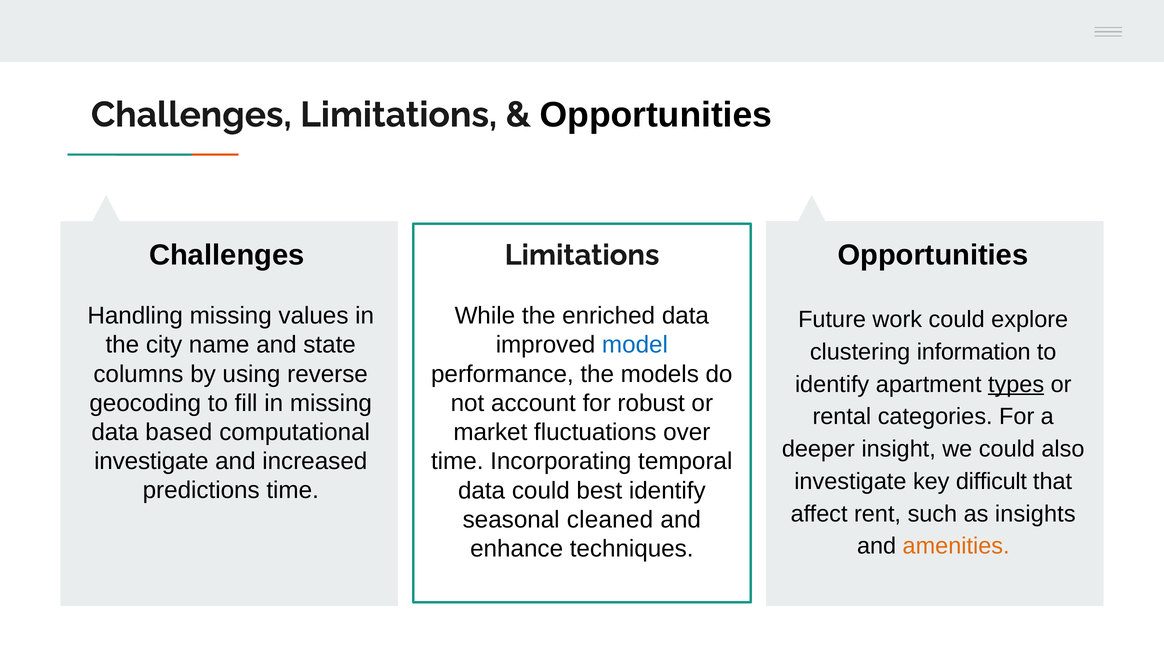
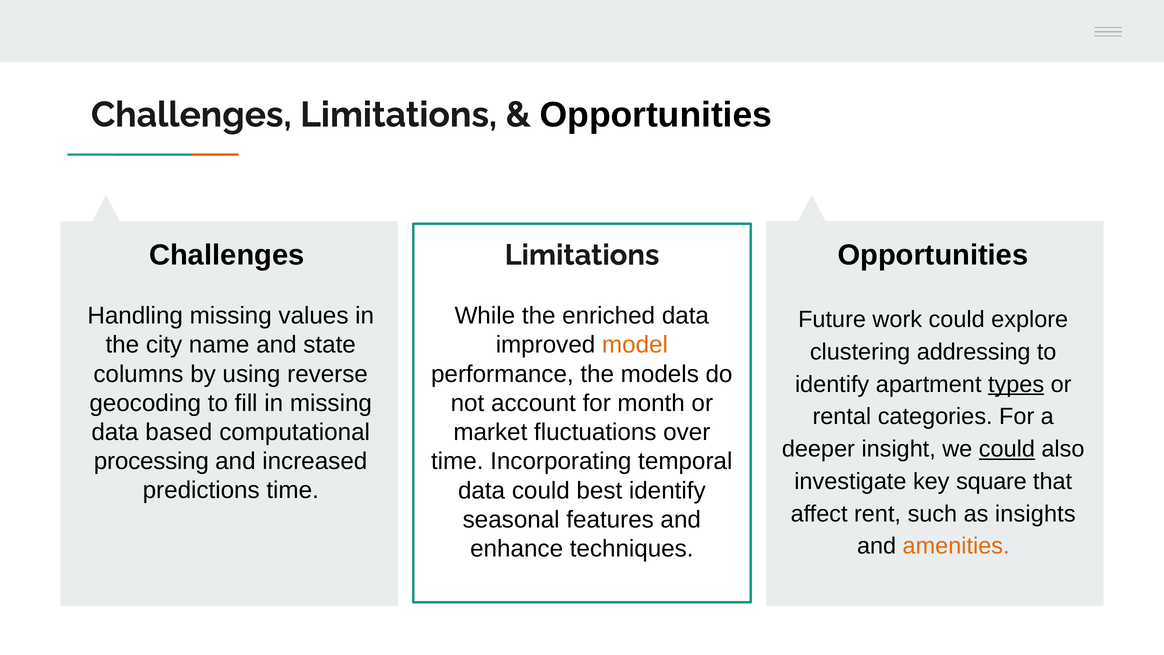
model colour: blue -> orange (635, 345)
information: information -> addressing (974, 352)
robust: robust -> month (651, 403)
could underline: none -> present (1007, 449)
investigate: investigate -> processing (151, 461)
difficult: difficult -> square (991, 481)
cleaned: cleaned -> features (610, 519)
